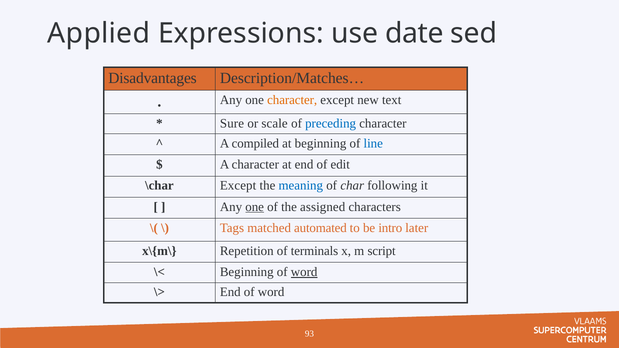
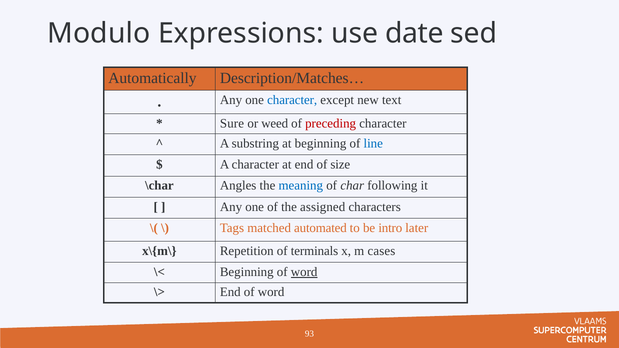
Applied: Applied -> Modulo (99, 33)
Disadvantages: Disadvantages -> Automatically (152, 78)
character colour: orange -> blue (292, 100)
scale: scale -> weed (275, 123)
preceding colour: blue -> red (331, 123)
compiled: compiled -> substring (255, 143)
edit: edit -> size (340, 165)
\char Except: Except -> Angles (238, 186)
one underline: present -> none (255, 207)
script: script -> cases (381, 251)
